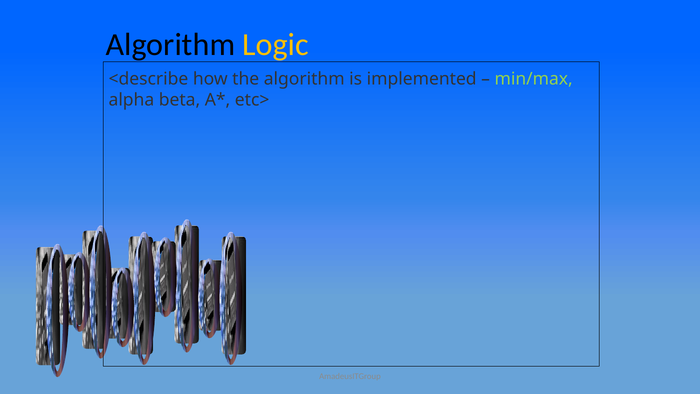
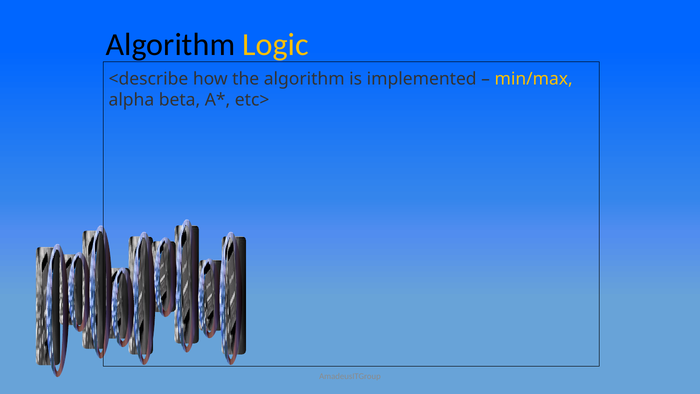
min/max colour: light green -> yellow (534, 79)
